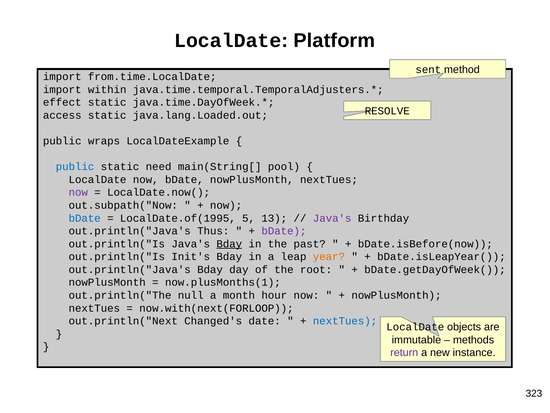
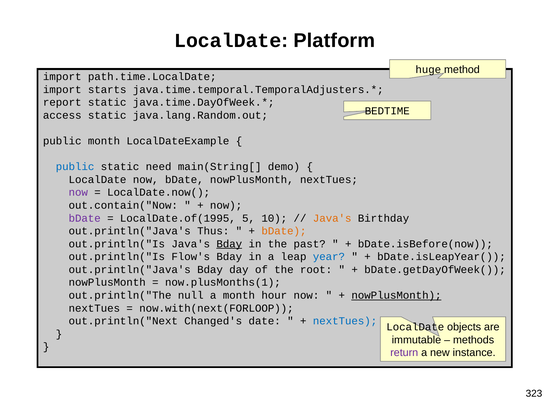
sent: sent -> huge (428, 70)
from.time.LocalDate: from.time.LocalDate -> path.time.LocalDate (152, 77)
within: within -> starts (107, 89)
effect: effect -> report (62, 102)
RESOLVE: RESOLVE -> BEDTIME (387, 111)
java.lang.Loaded.out: java.lang.Loaded.out -> java.lang.Random.out (200, 115)
public wraps: wraps -> month (104, 141)
pool: pool -> demo (284, 167)
out.subpath("Now: out.subpath("Now -> out.contain("Now (123, 205)
bDate colour: blue -> purple (85, 218)
13: 13 -> 10 (274, 218)
Java's colour: purple -> orange (332, 218)
bDate colour: purple -> orange (284, 231)
Init's: Init's -> Flow's (191, 256)
year colour: orange -> blue (329, 256)
nowPlusMonth underline: none -> present (396, 295)
